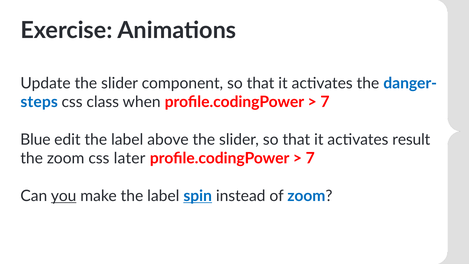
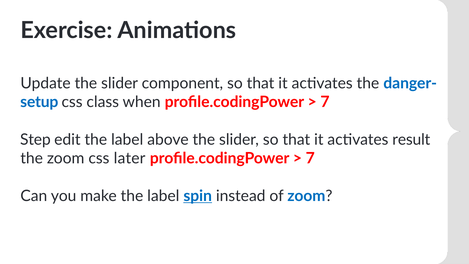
steps: steps -> setup (39, 102)
Blue: Blue -> Step (35, 140)
you underline: present -> none (64, 196)
